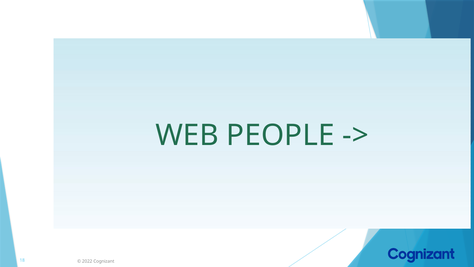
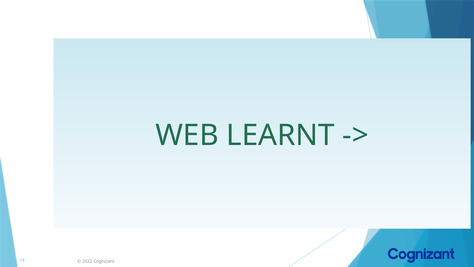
PEOPLE: PEOPLE -> LEARNT (280, 135)
